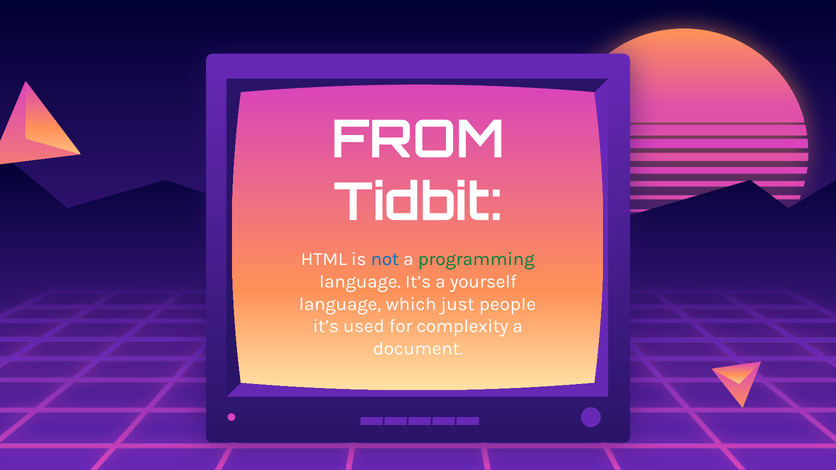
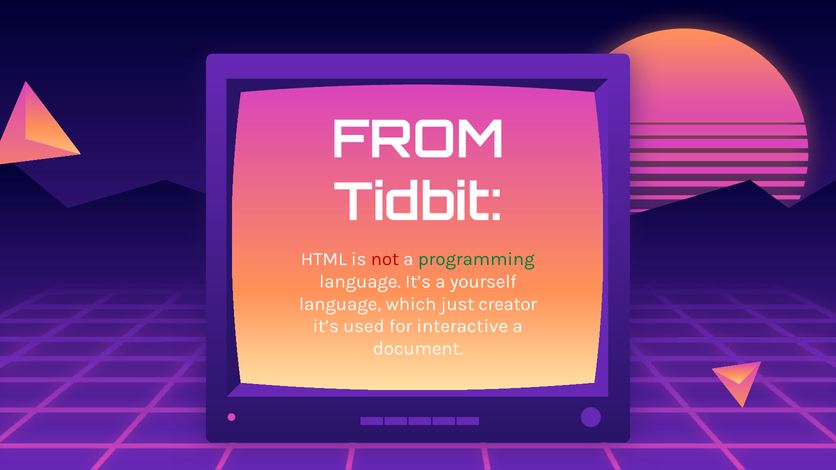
not colour: blue -> red (385, 260)
people: people -> creator (508, 304)
complexity: complexity -> interactive (462, 326)
